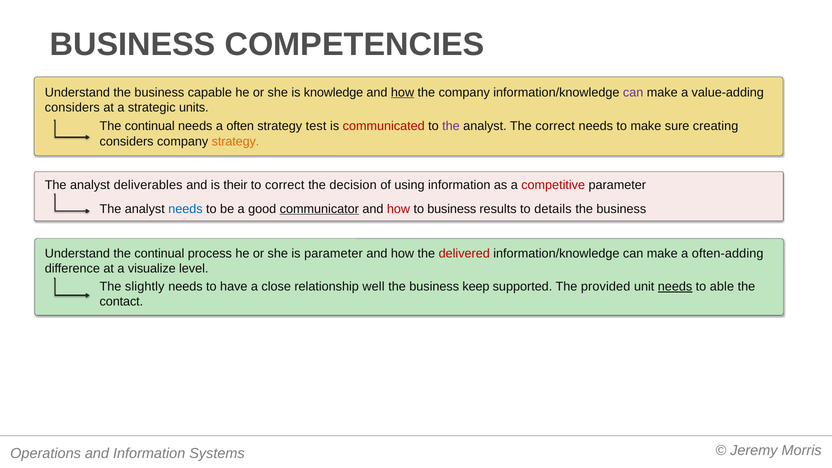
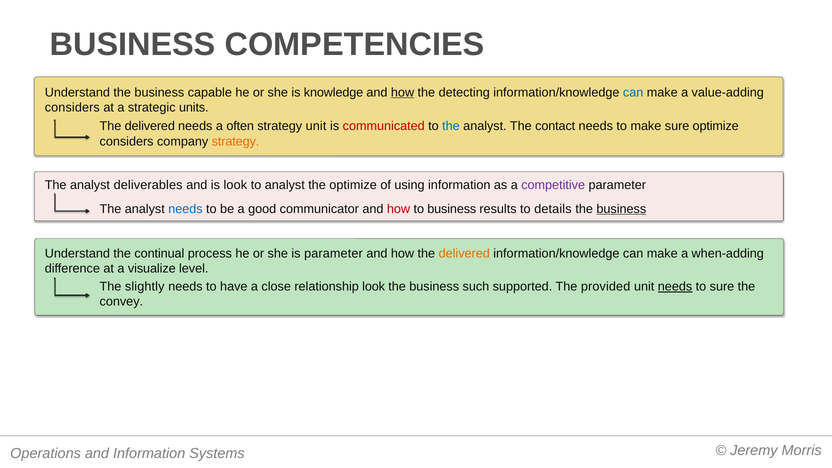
the company: company -> detecting (464, 92)
can colour: purple -> blue (633, 92)
continual: continual -> delivered (150, 126)
strategy test: test -> unit (316, 126)
the colour: purple -> blue (451, 126)
The correct: correct -> contact (555, 126)
sure creating: creating -> optimize (716, 126)
is their: their -> look (235, 185)
to correct: correct -> analyst (285, 185)
the decision: decision -> optimize (353, 185)
competitive colour: red -> purple (553, 185)
communicator underline: present -> none (319, 209)
business underline: none -> present (621, 209)
delivered colour: red -> orange (464, 253)
often-adding: often-adding -> when-adding (728, 253)
relationship well: well -> look (374, 287)
keep: keep -> such (476, 287)
to able: able -> sure (722, 287)
contact: contact -> convey (121, 302)
